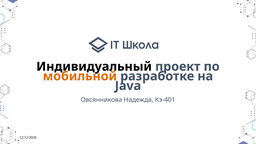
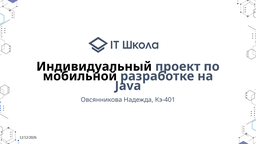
мобильной colour: orange -> black (80, 76)
